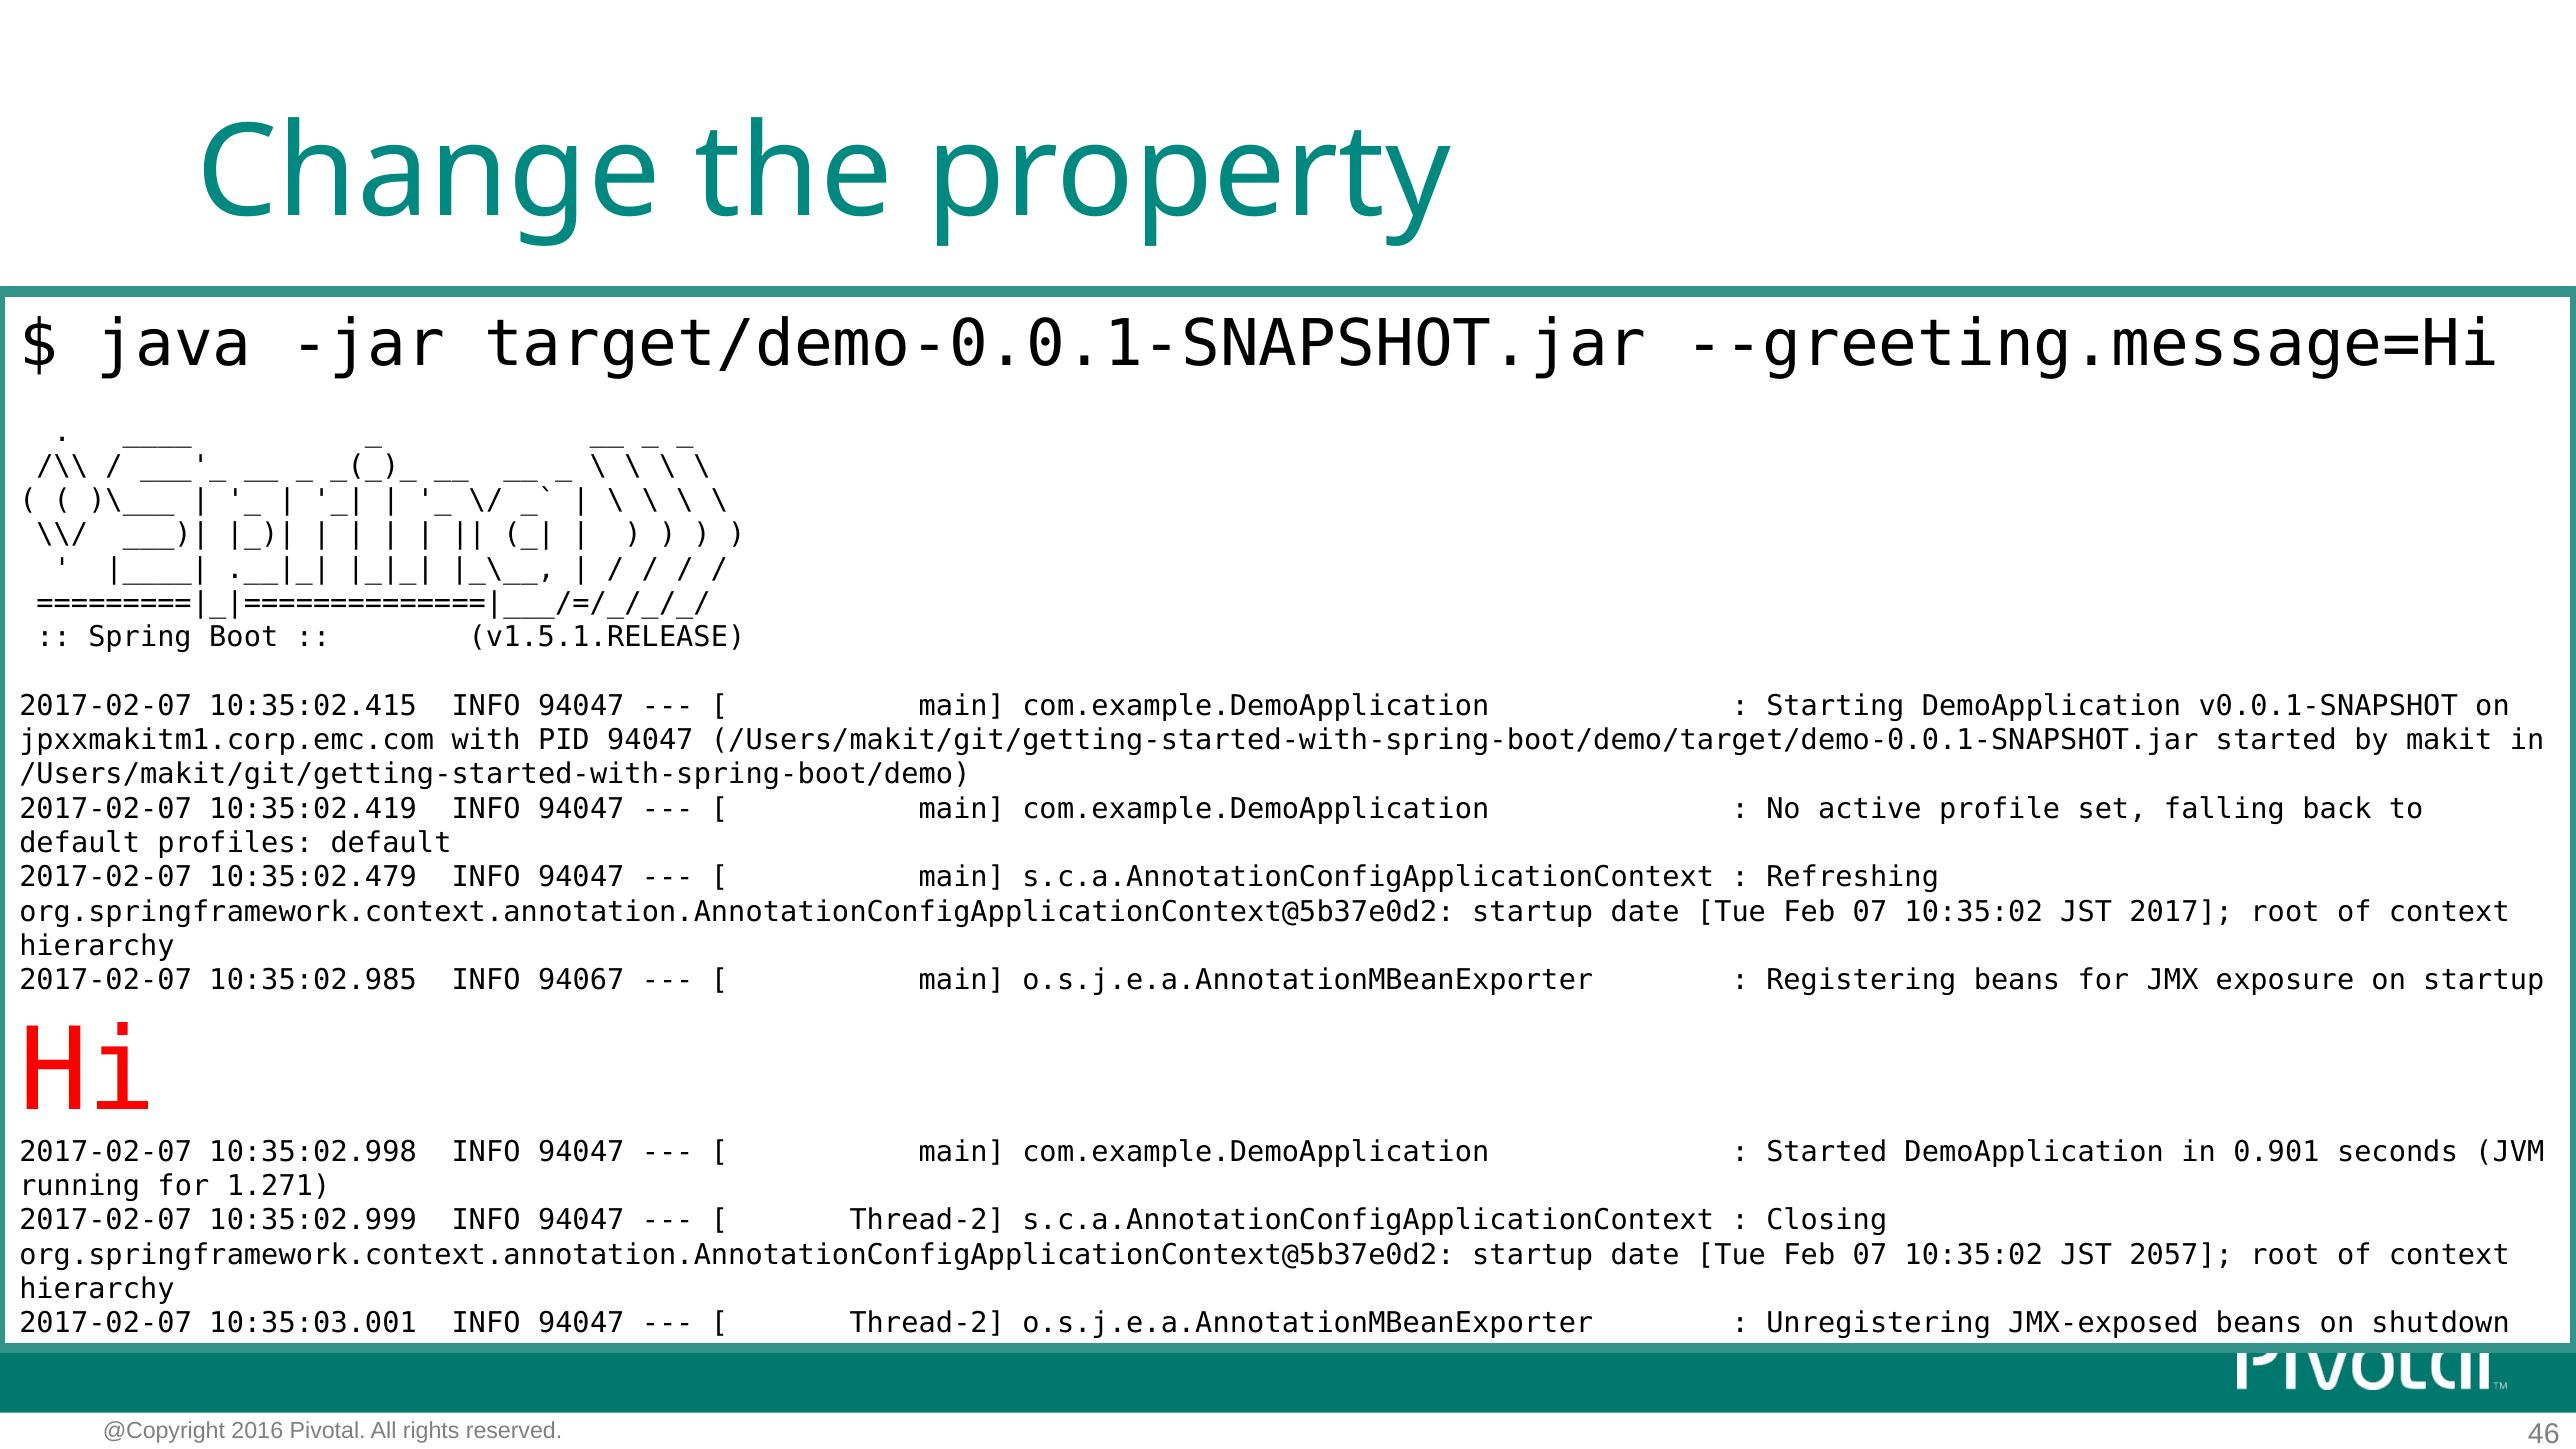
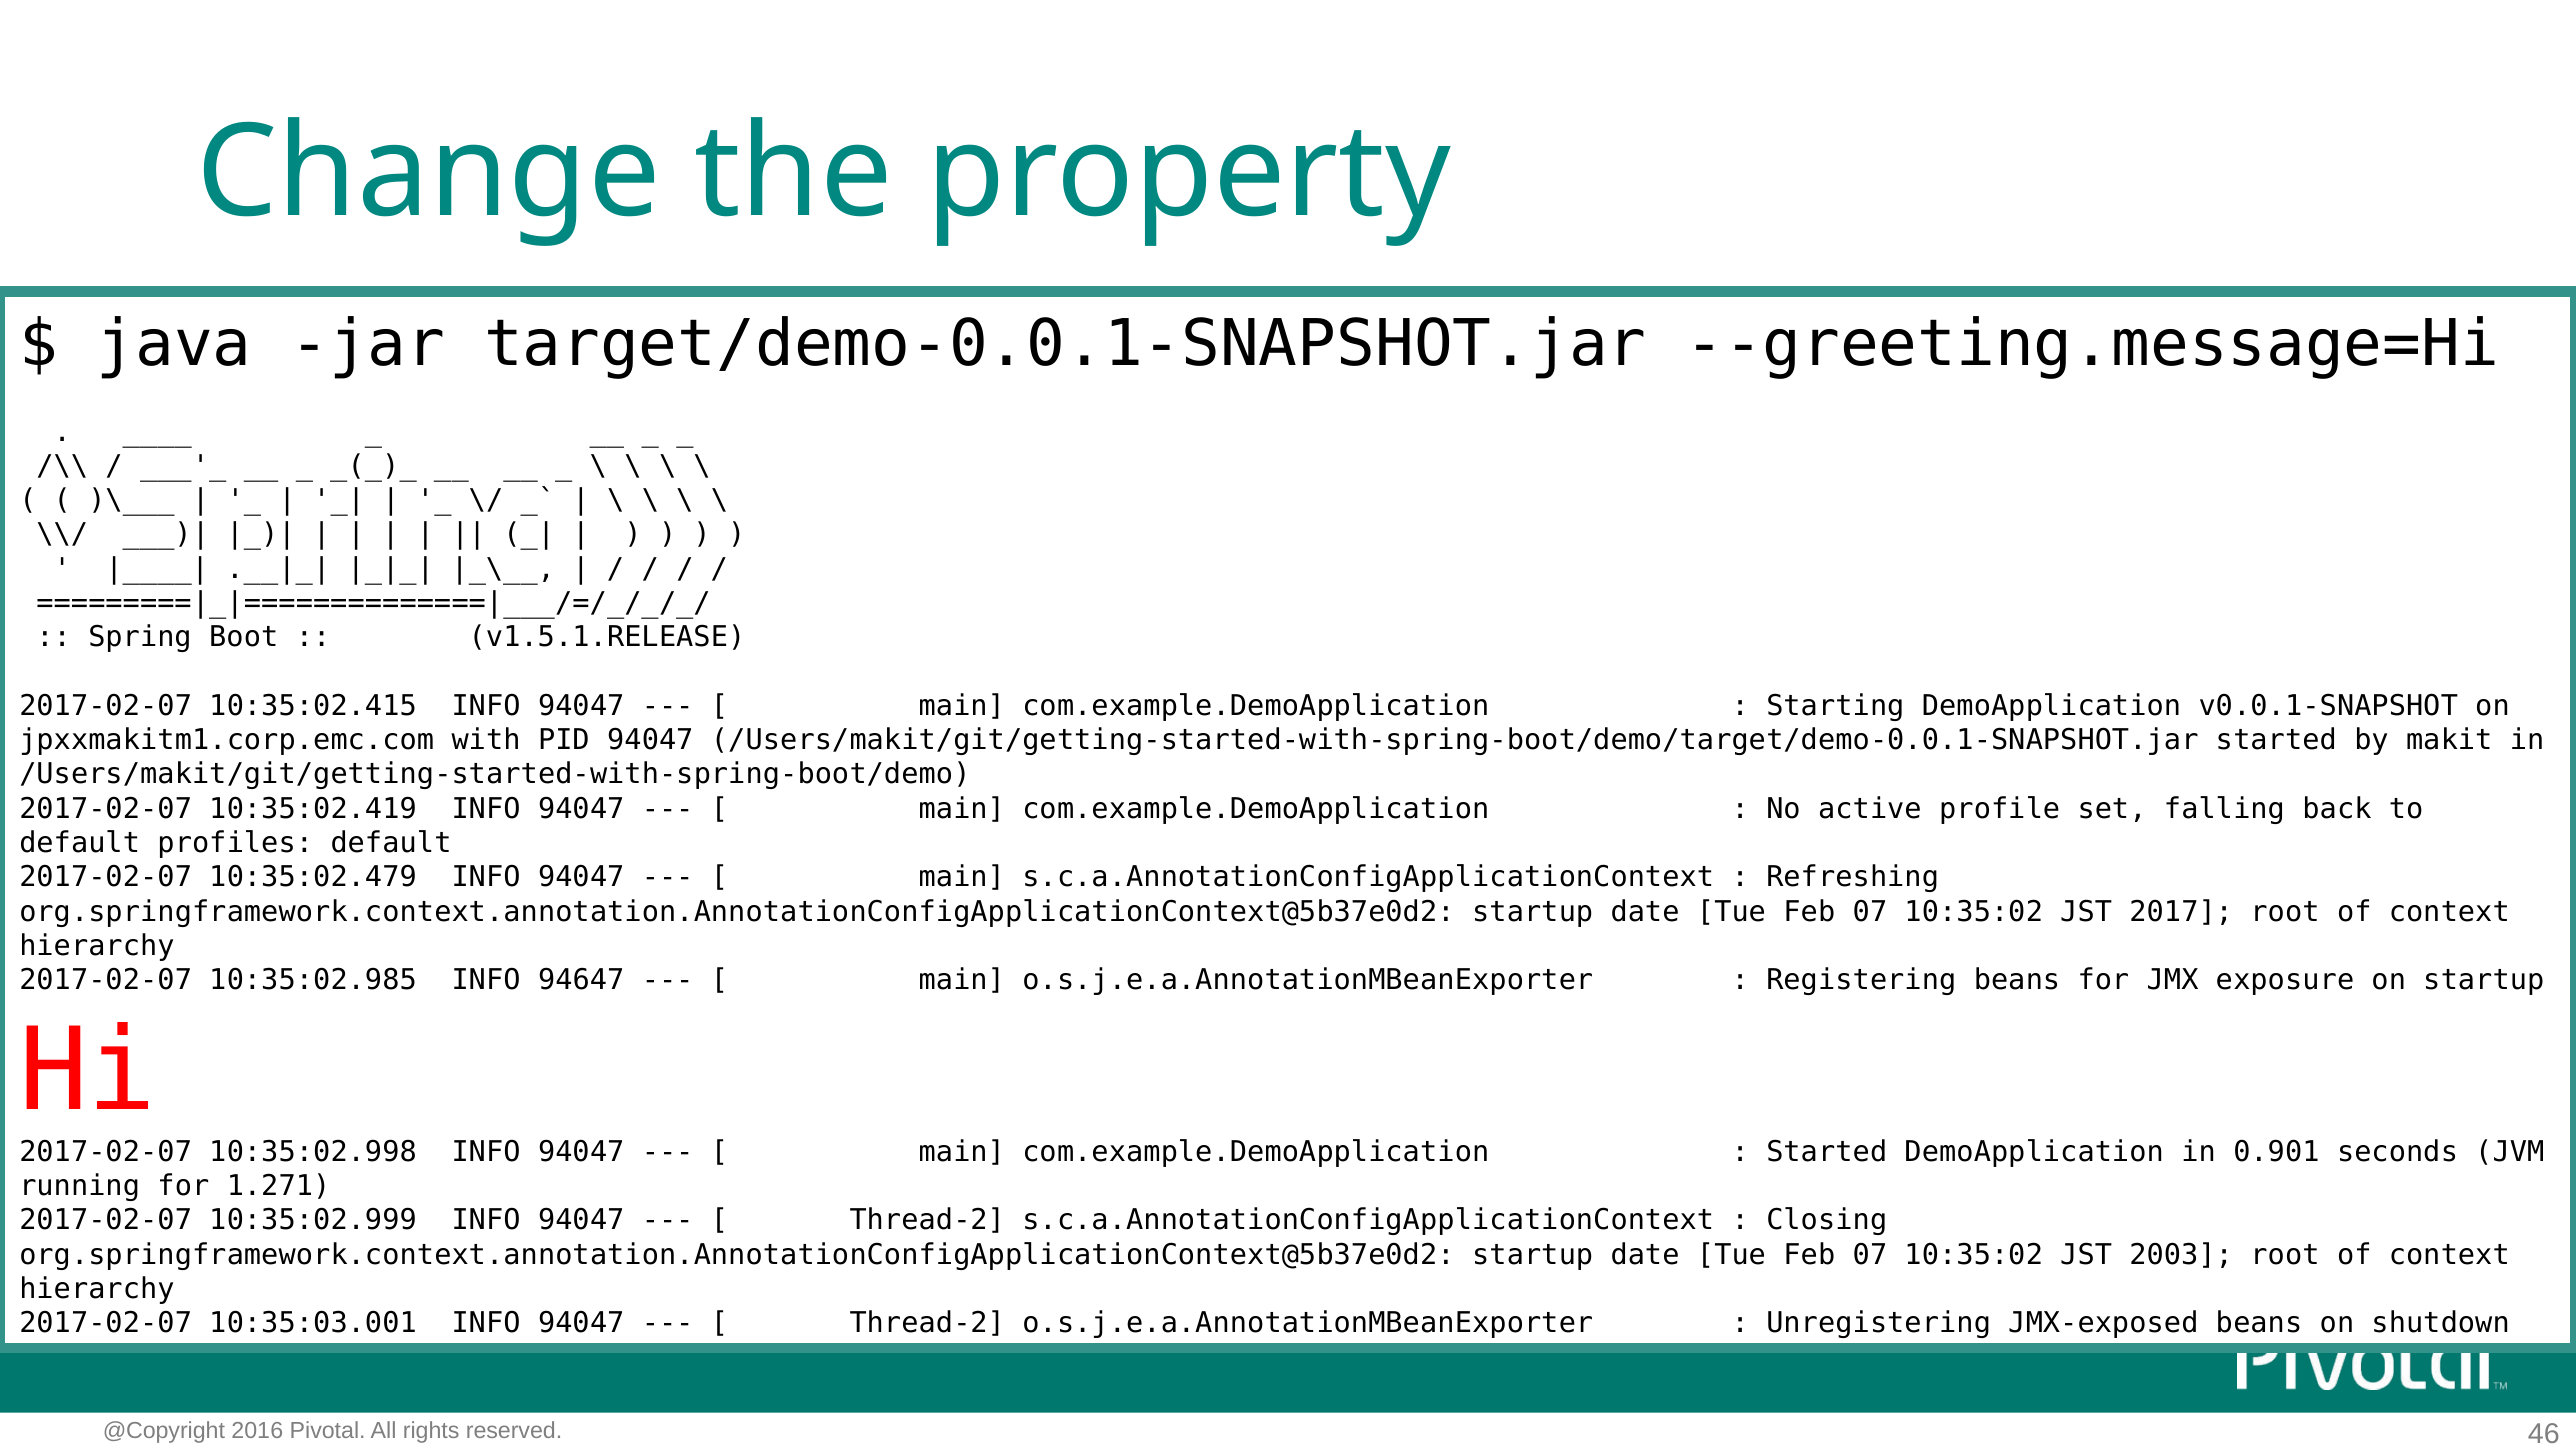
94067: 94067 -> 94647 (581, 980)
2057: 2057 -> 2003 (2181, 1255)
